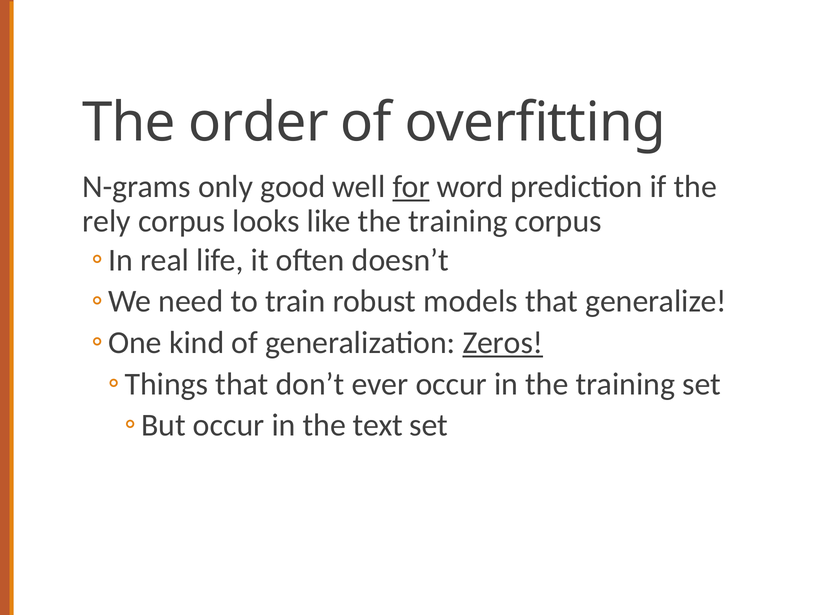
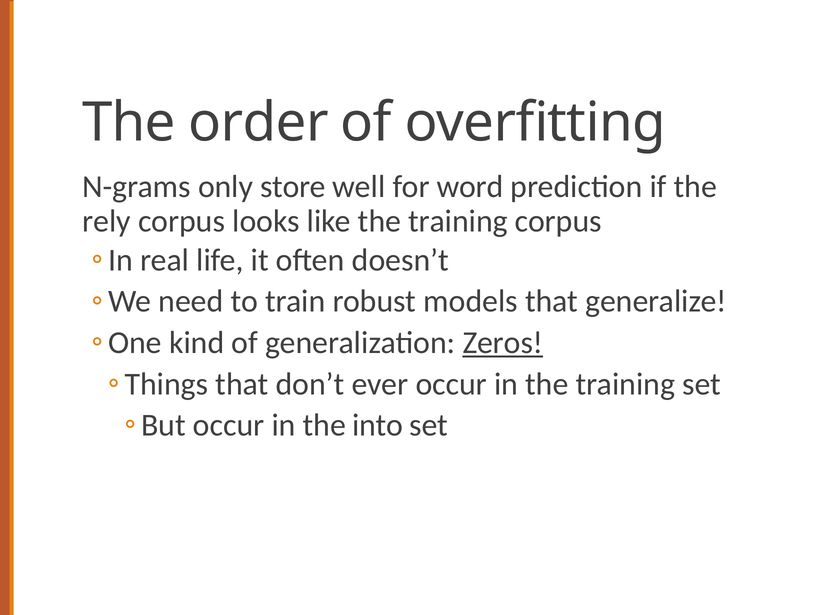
good: good -> store (293, 187)
for underline: present -> none (411, 187)
text: text -> into (378, 425)
